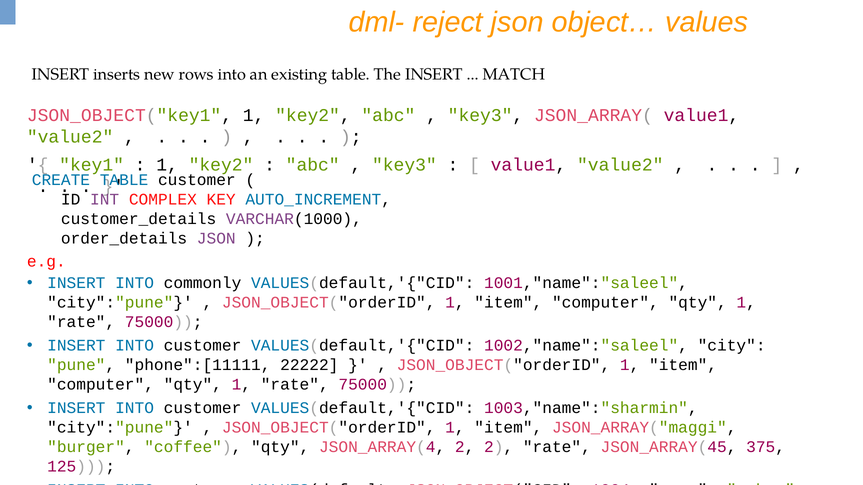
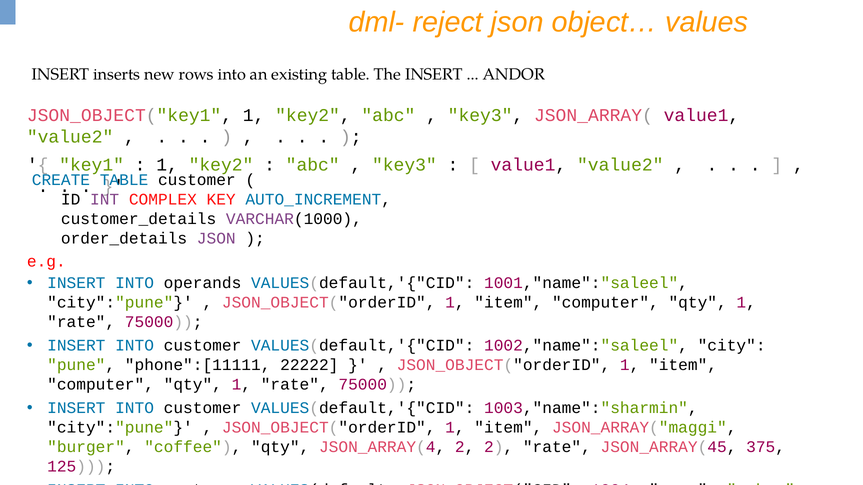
MATCH: MATCH -> ANDOR (514, 74)
commonly: commonly -> operands (203, 283)
